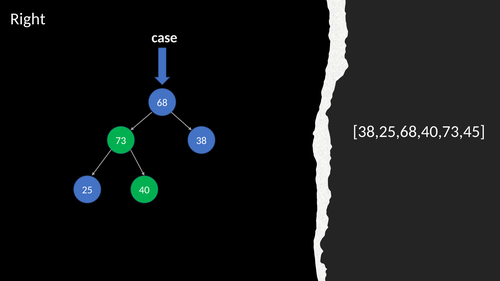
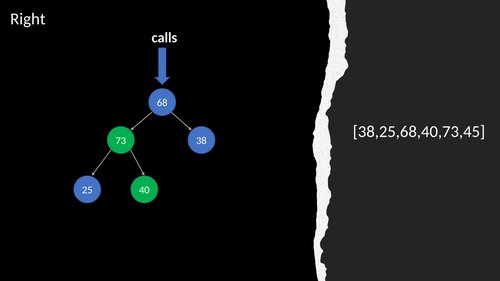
case: case -> calls (164, 38)
